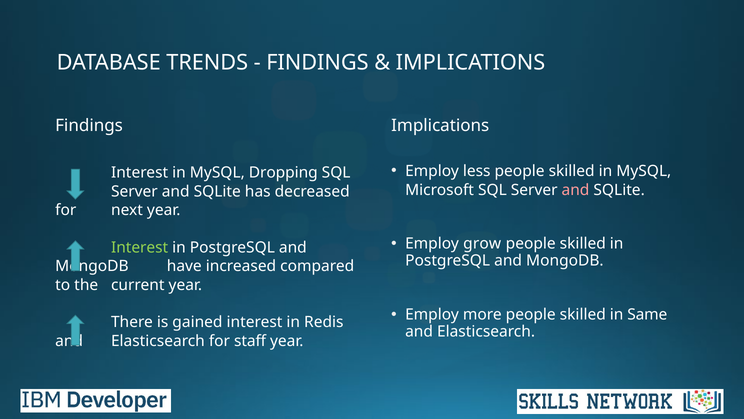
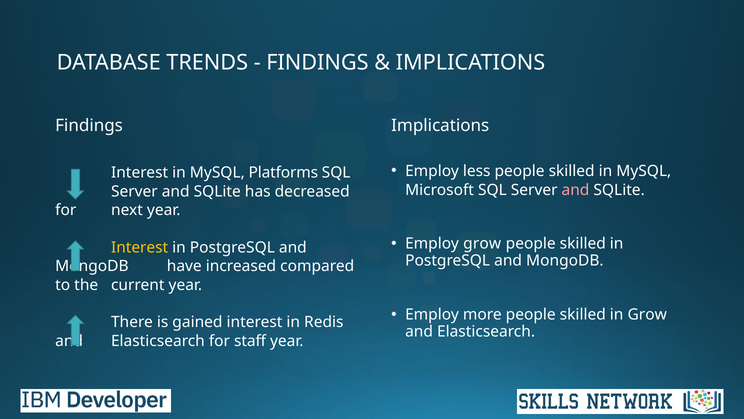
Dropping: Dropping -> Platforms (283, 173)
Interest colour: light green -> yellow (140, 247)
in Same: Same -> Grow (647, 314)
